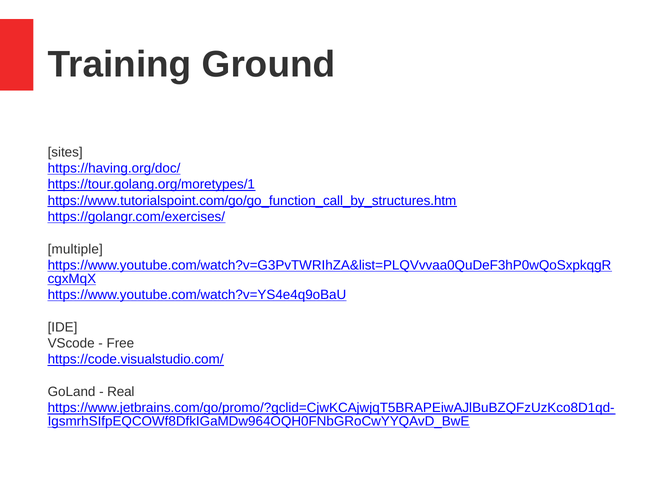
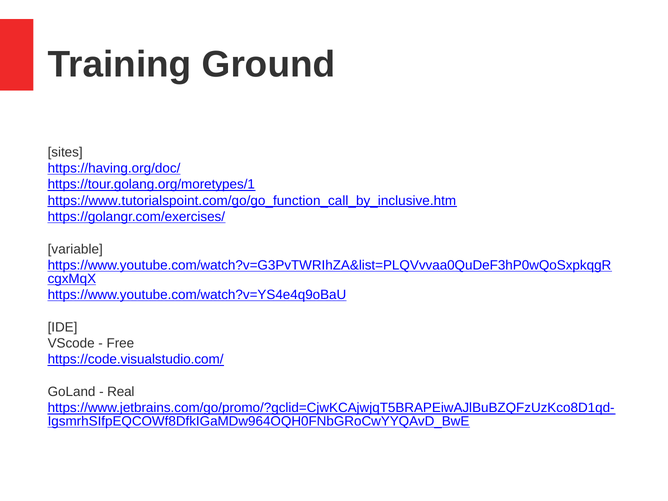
https://www.tutorialspoint.com/go/go_function_call_by_structures.htm: https://www.tutorialspoint.com/go/go_function_call_by_structures.htm -> https://www.tutorialspoint.com/go/go_function_call_by_inclusive.htm (252, 201)
multiple: multiple -> variable (75, 249)
